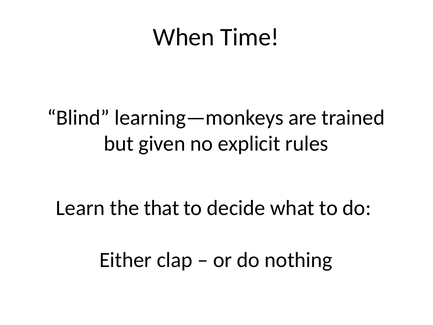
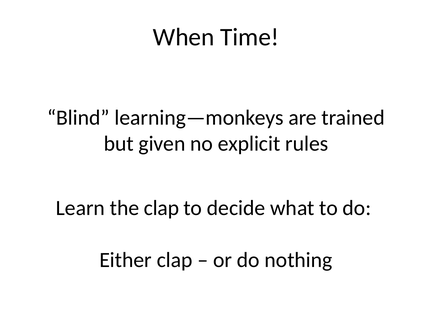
the that: that -> clap (161, 208)
